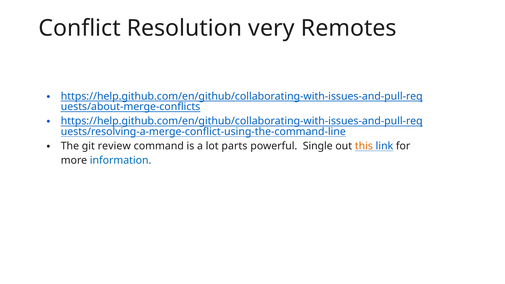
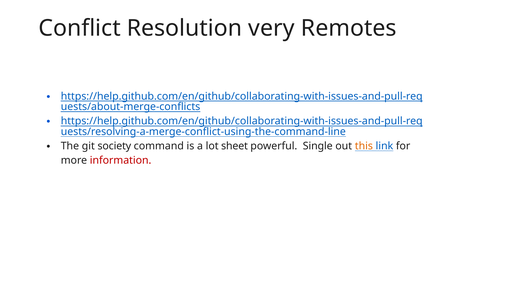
review: review -> society (114, 146)
parts: parts -> sheet (235, 146)
information colour: blue -> red (121, 161)
